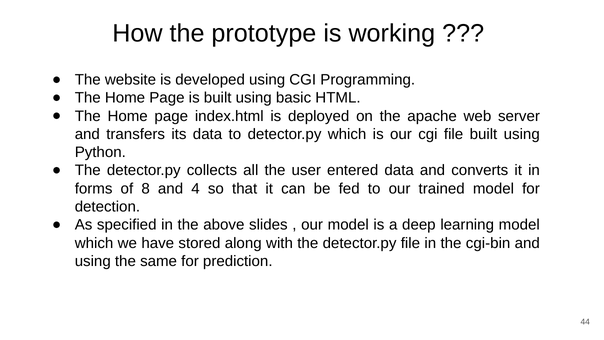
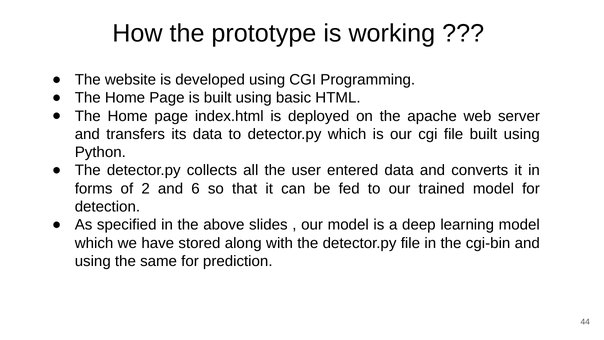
8: 8 -> 2 (146, 189)
4: 4 -> 6 (196, 189)
